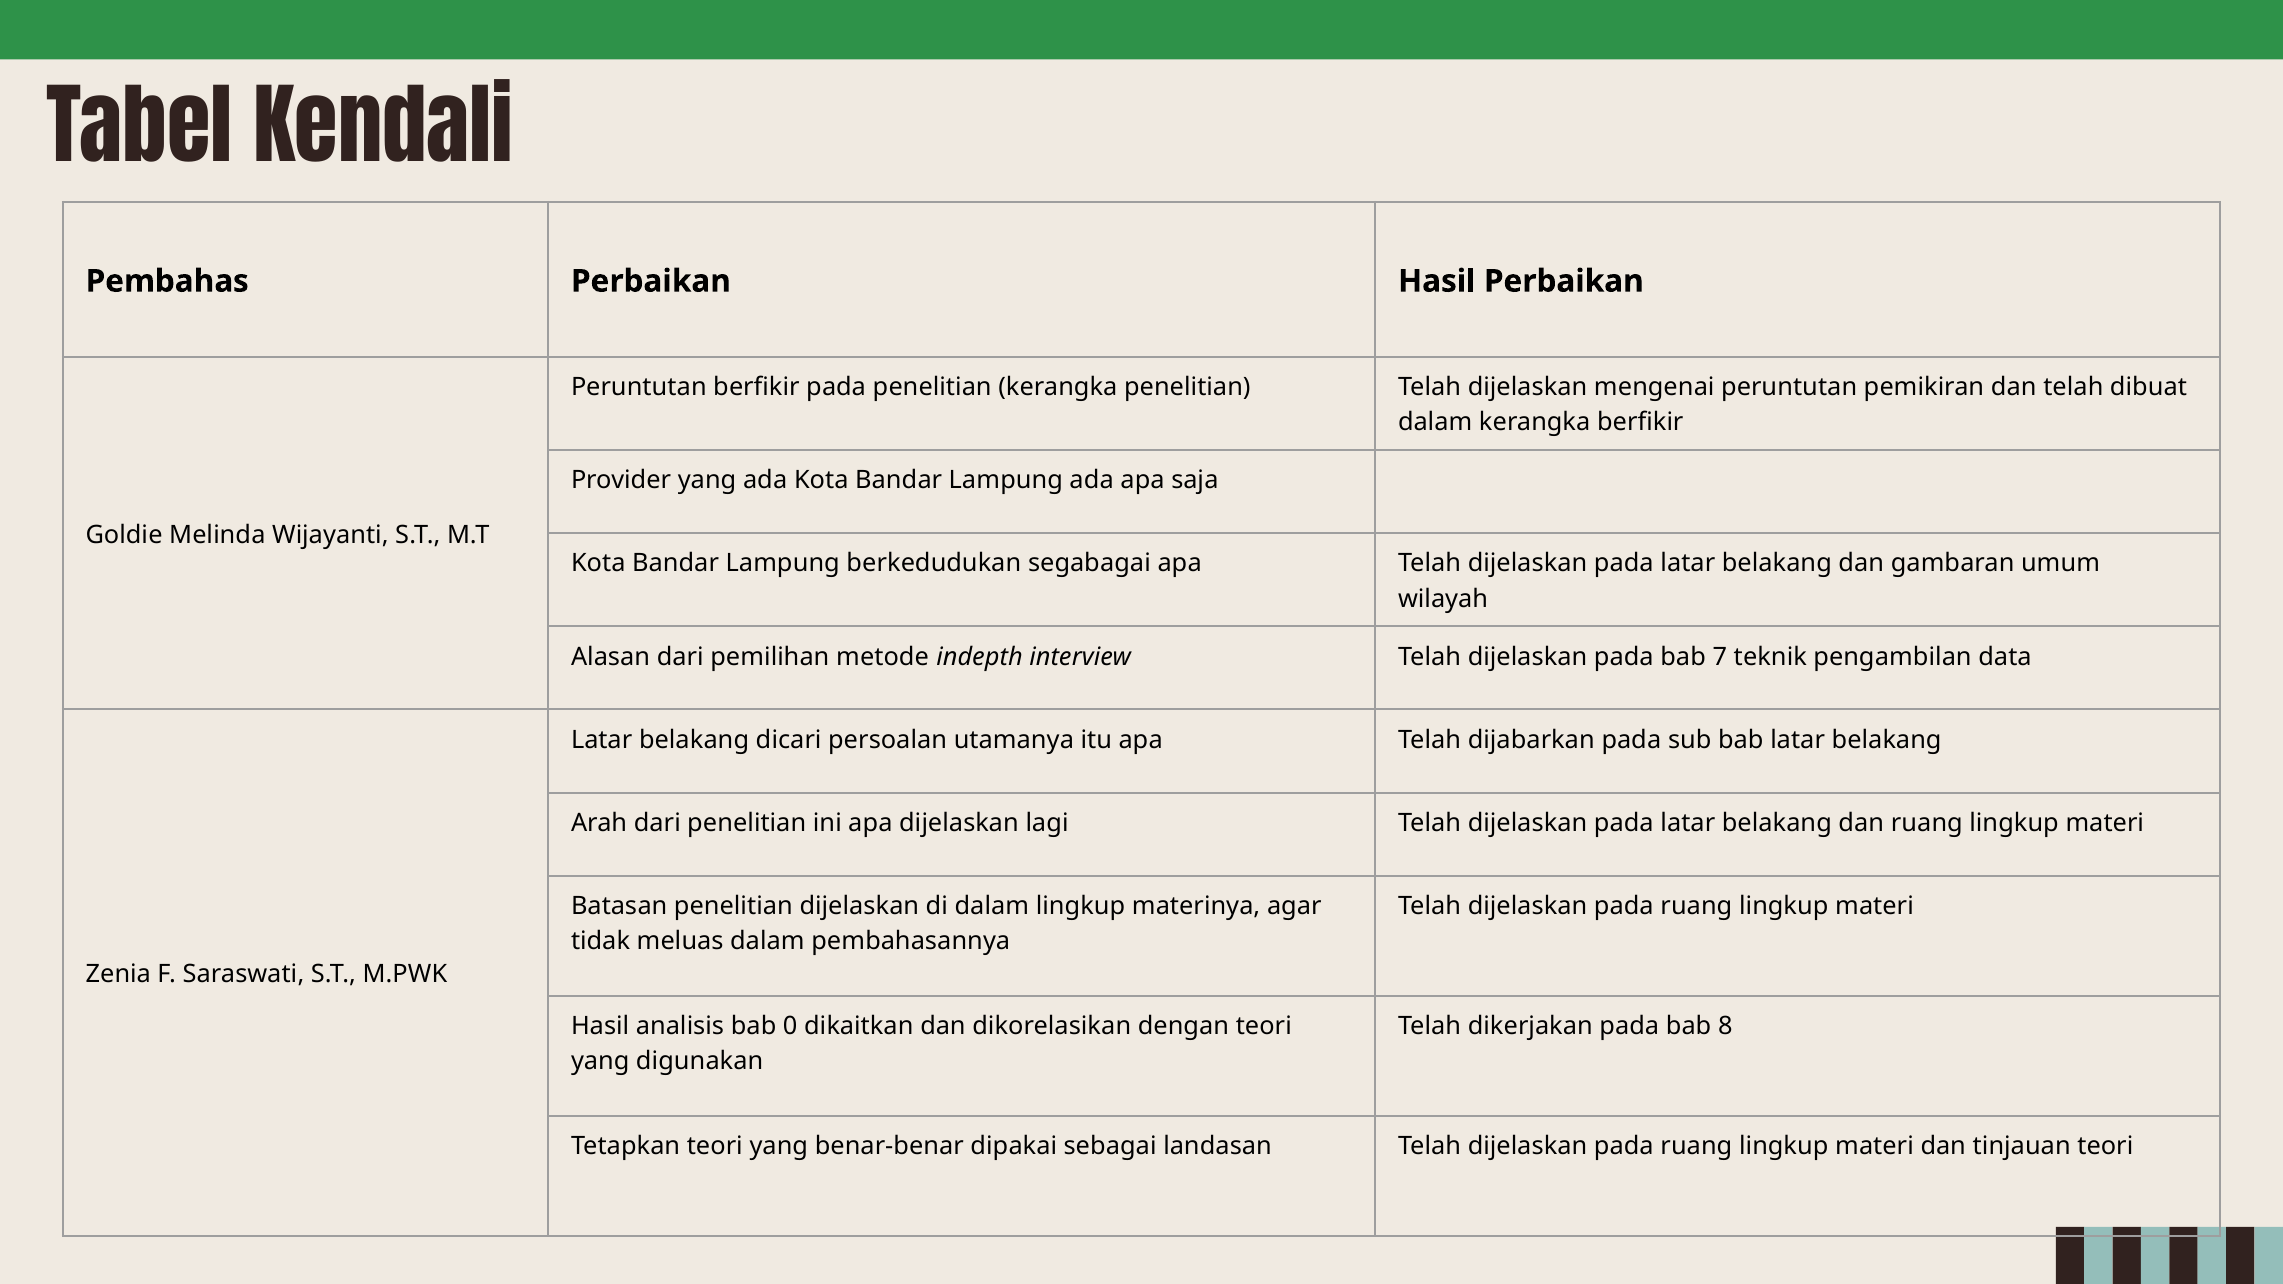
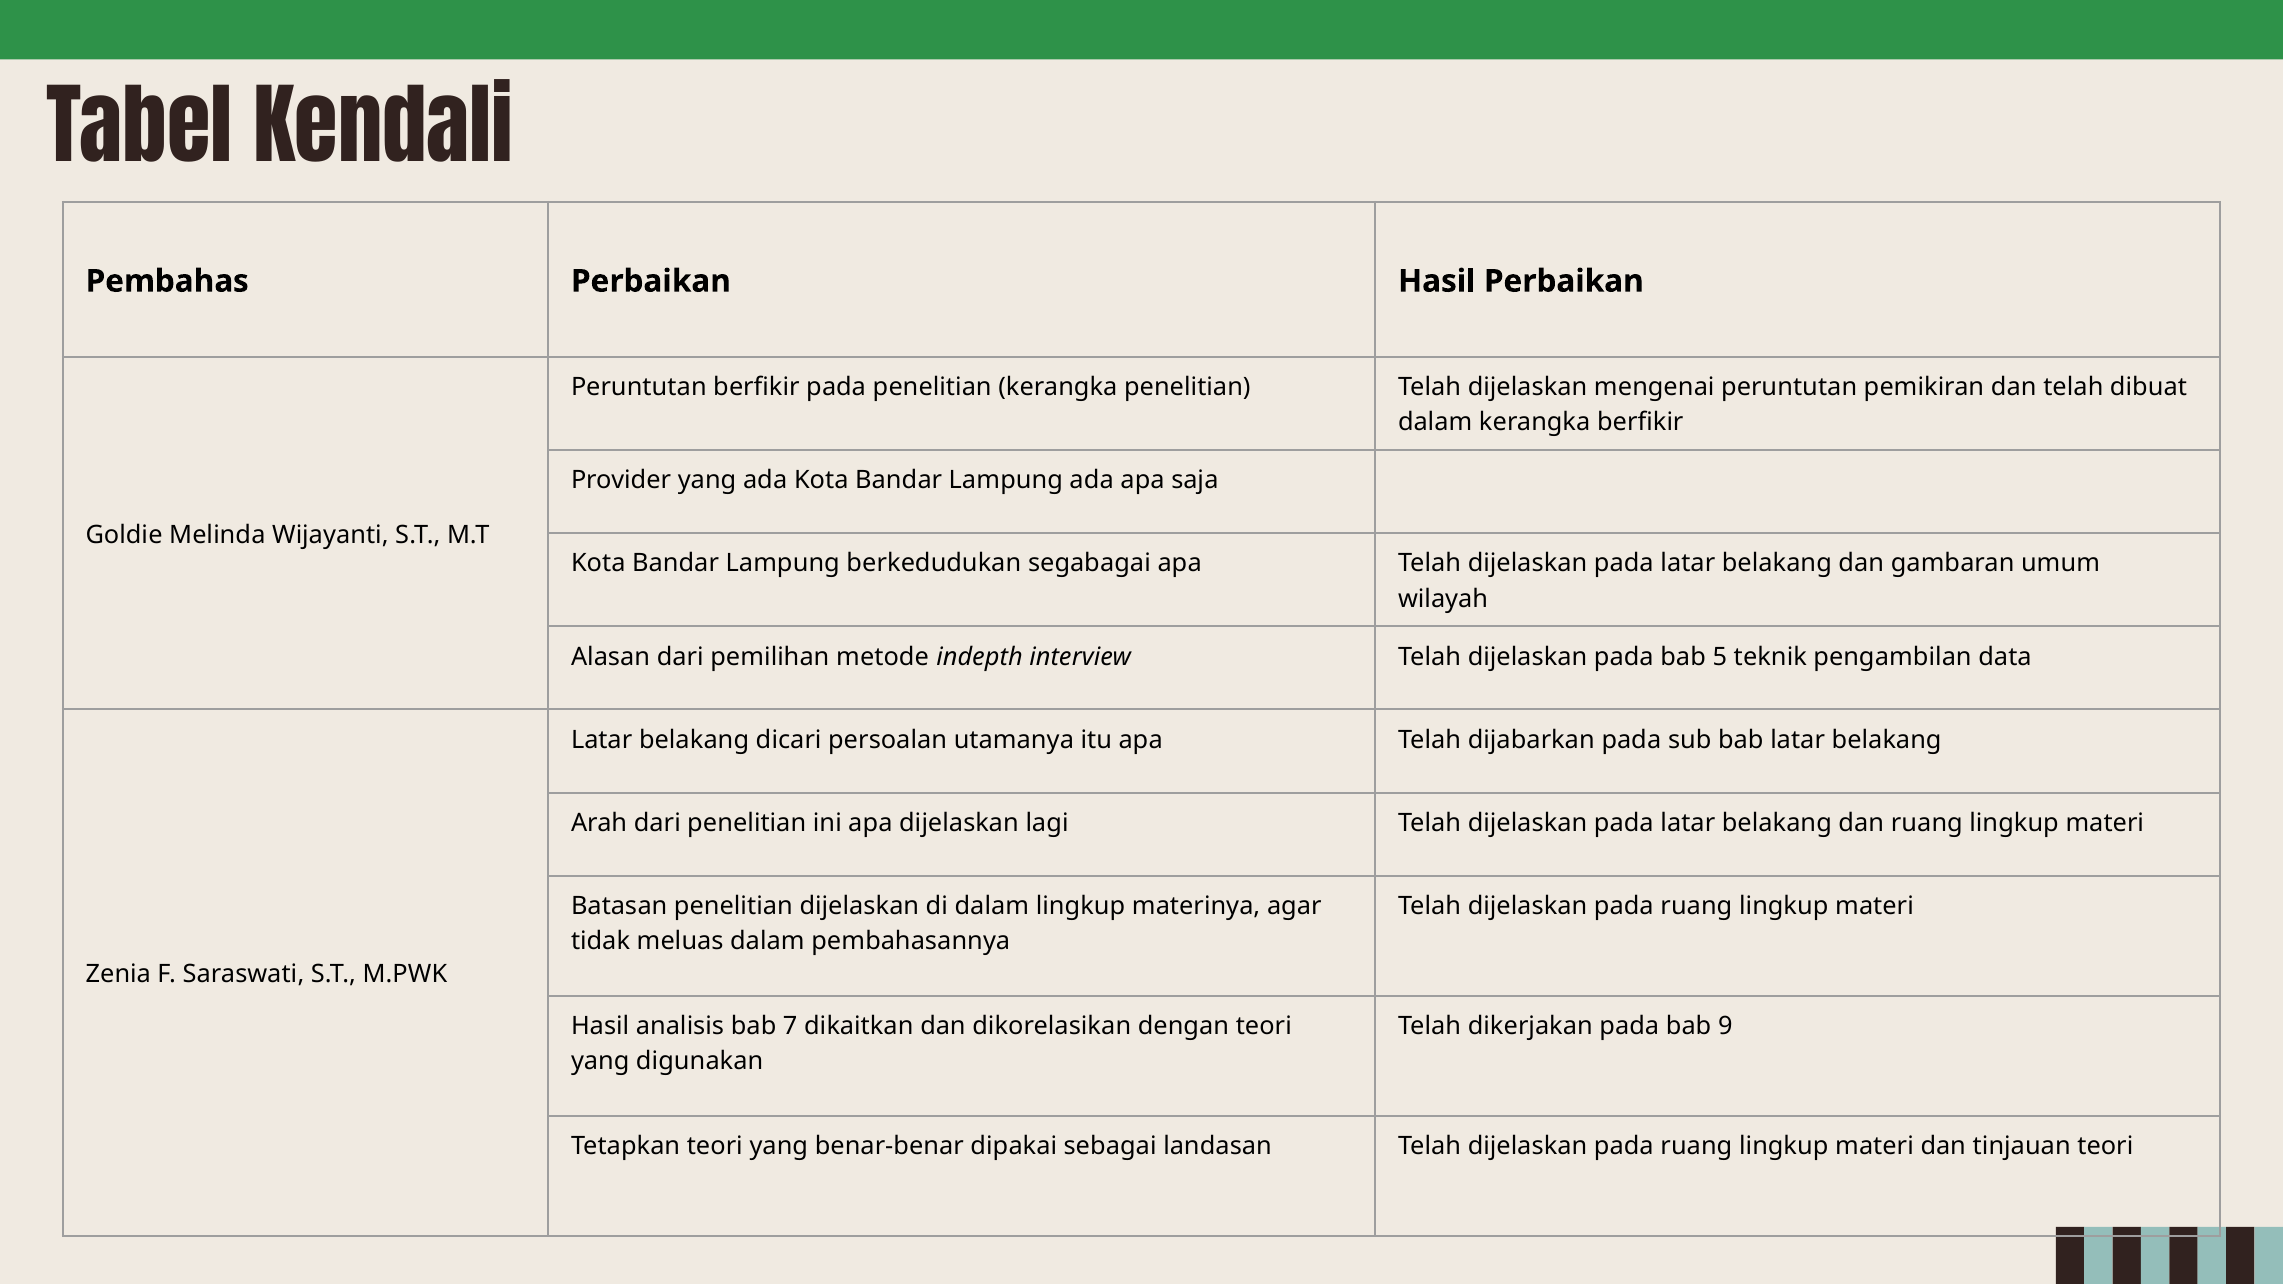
7: 7 -> 5 (1720, 657)
0: 0 -> 7 (790, 1027)
8: 8 -> 9 (1725, 1027)
